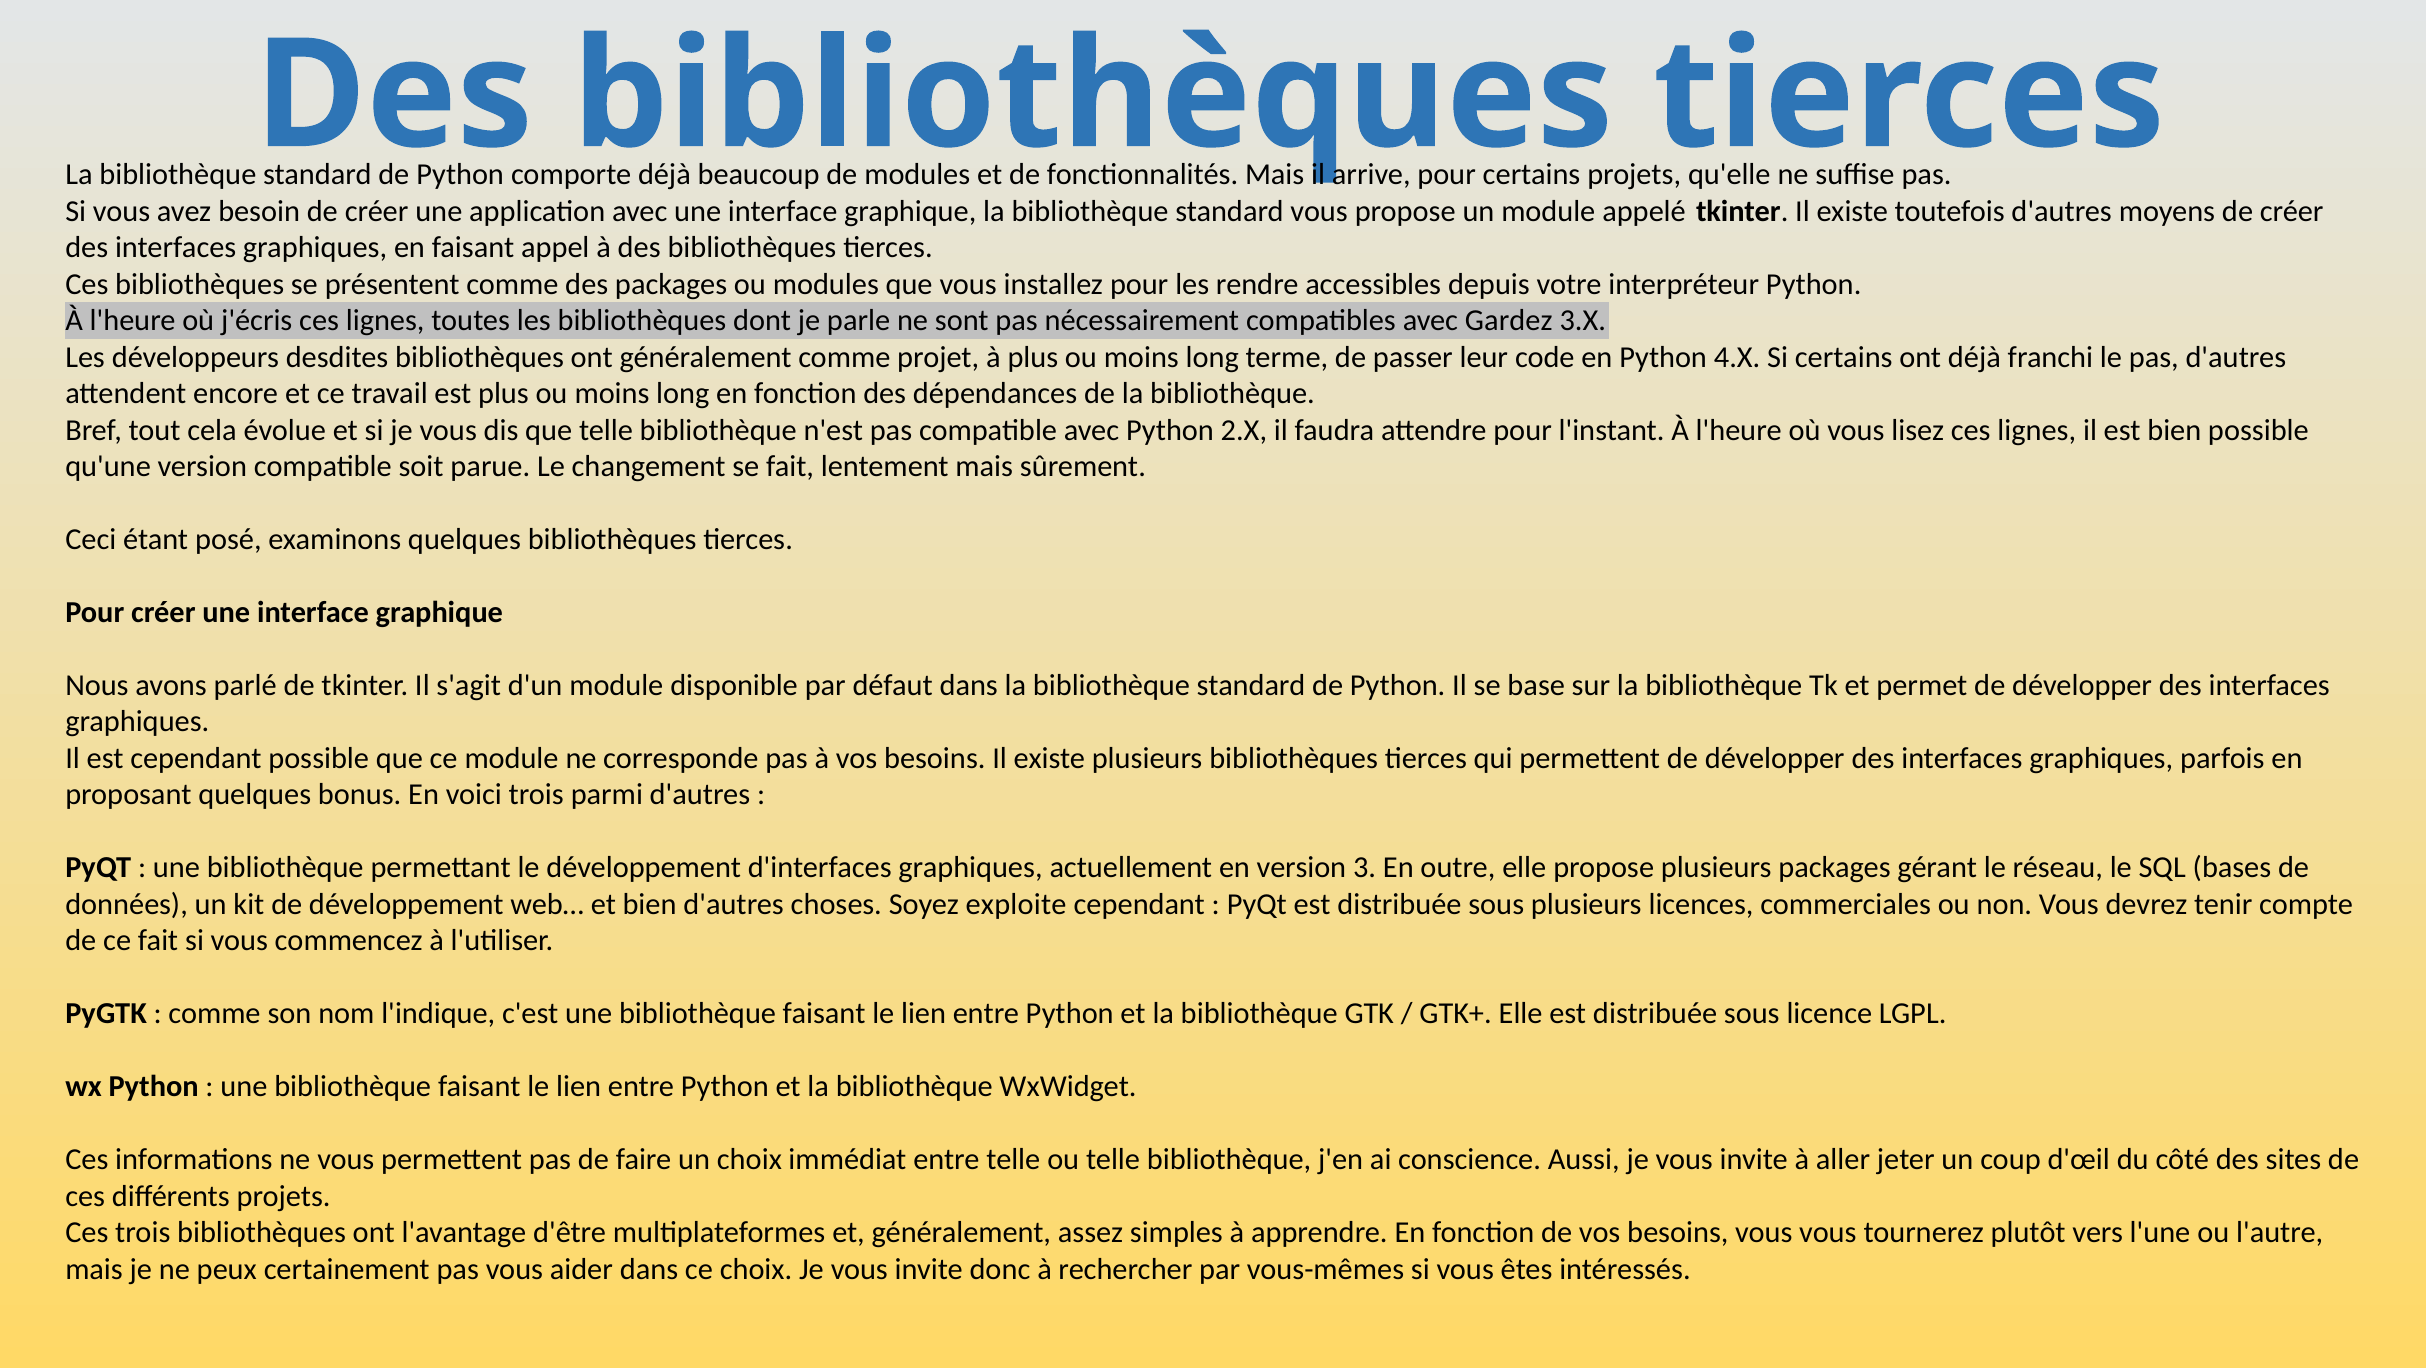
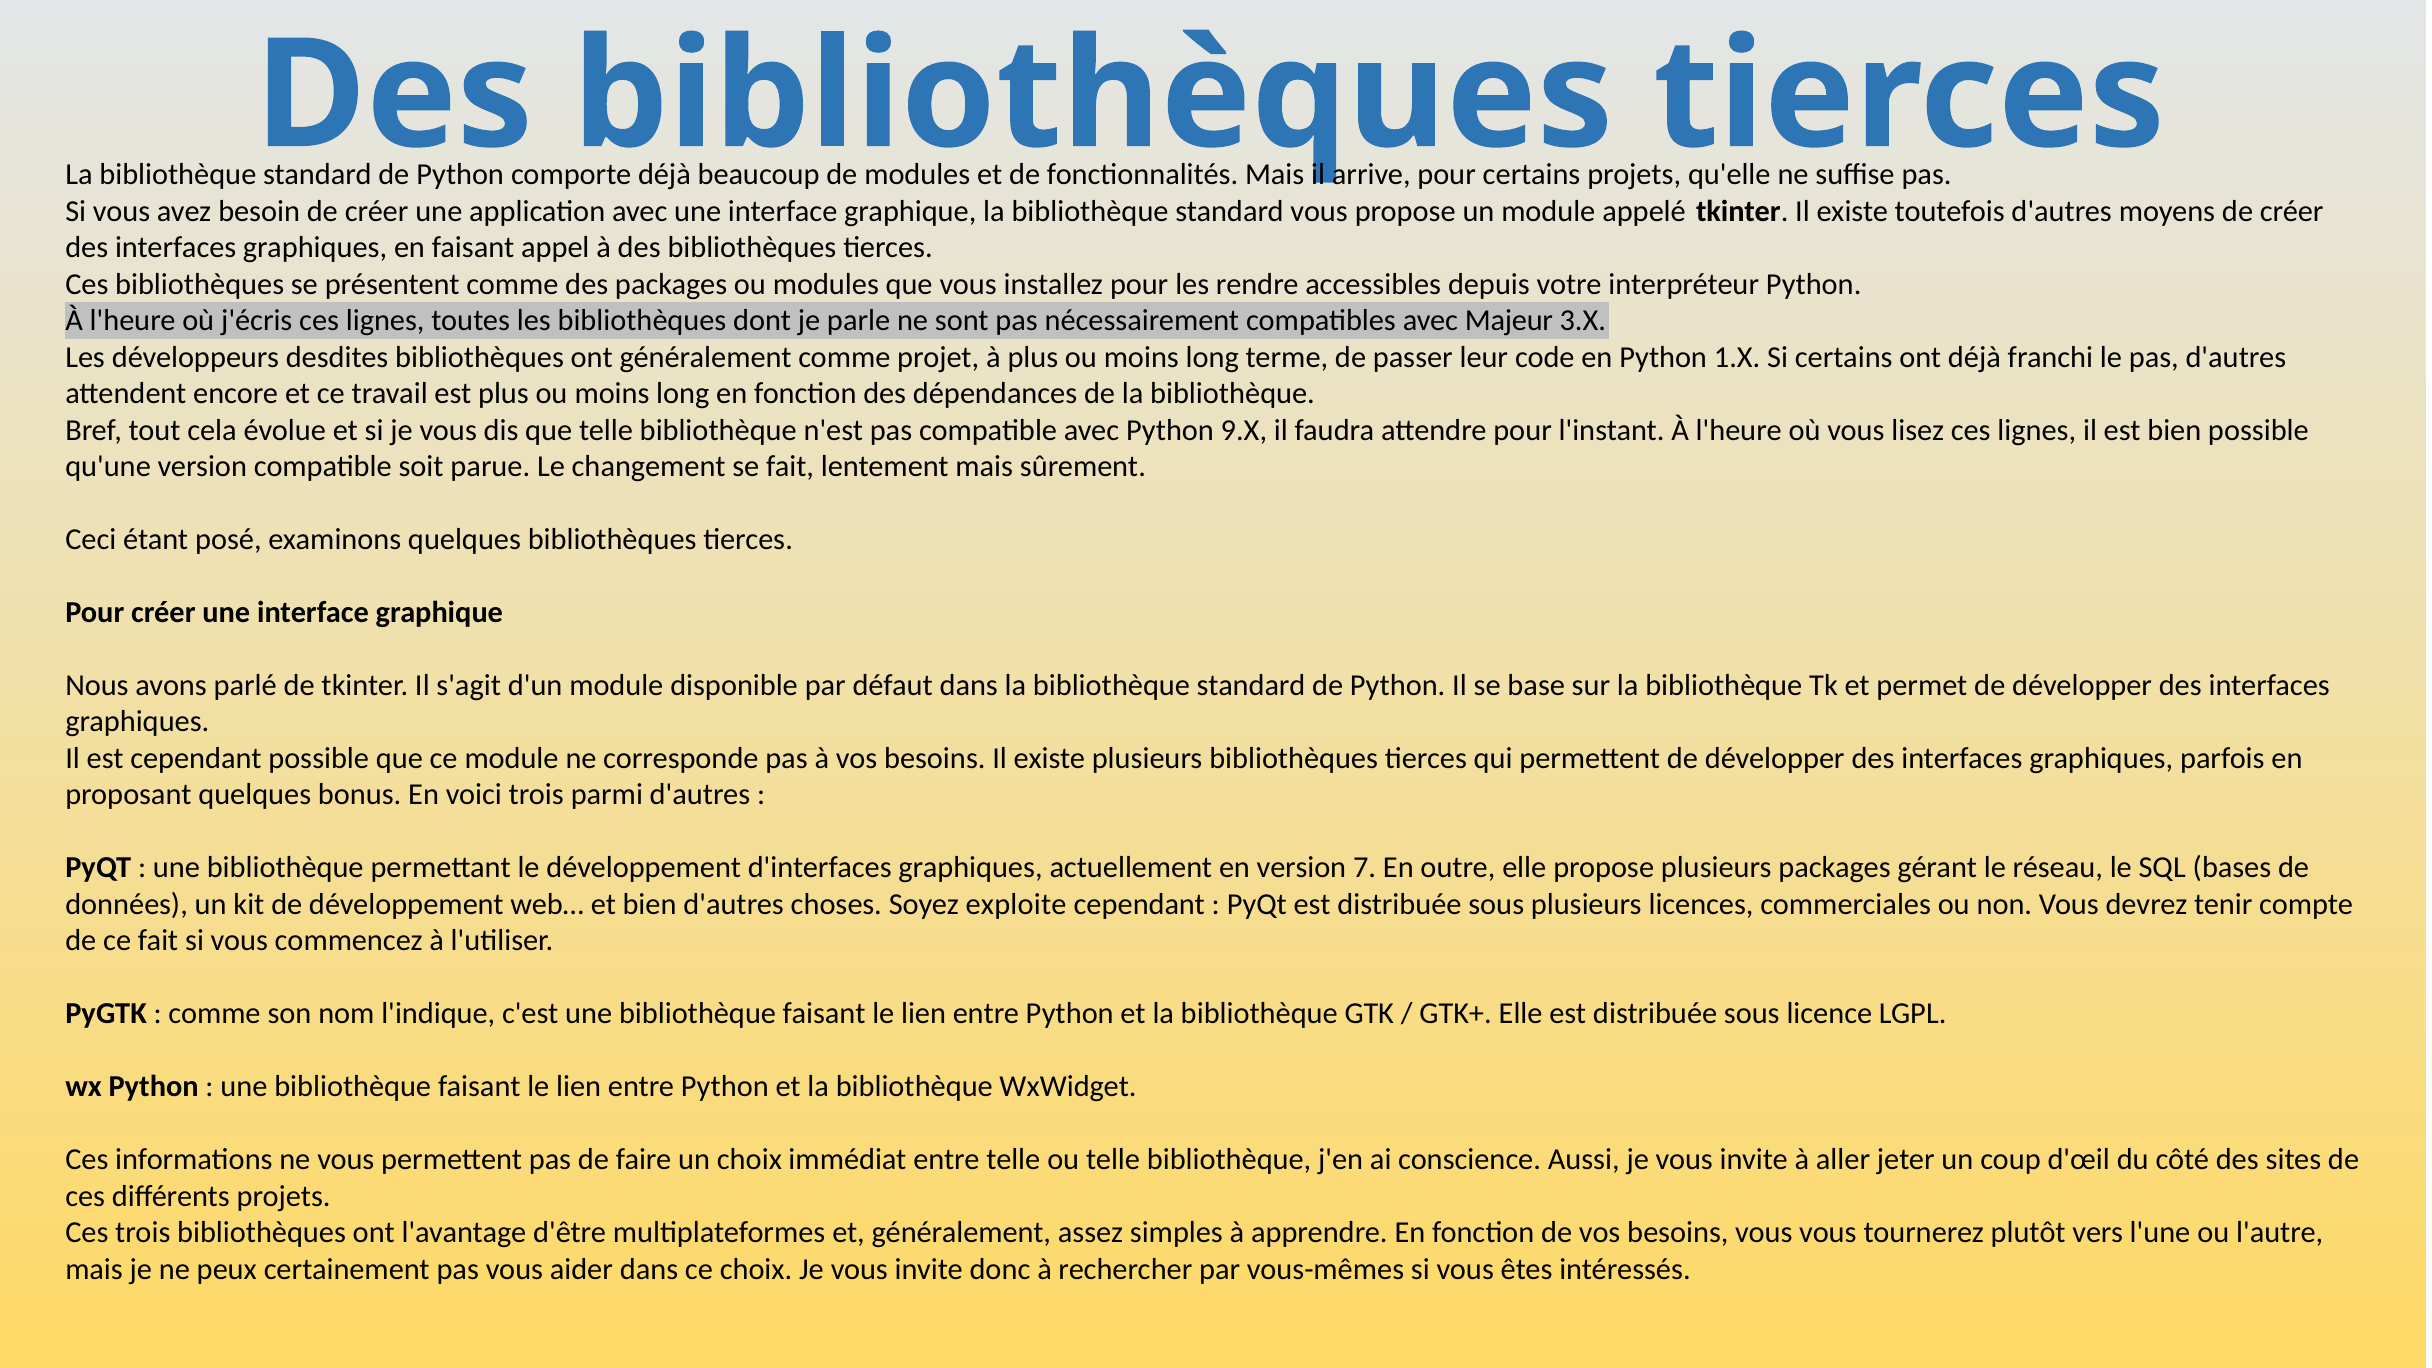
Gardez: Gardez -> Majeur (1509, 321)
4.X: 4.X -> 1.X (1737, 357)
2.X: 2.X -> 9.X (1244, 430)
3: 3 -> 7 (1365, 868)
